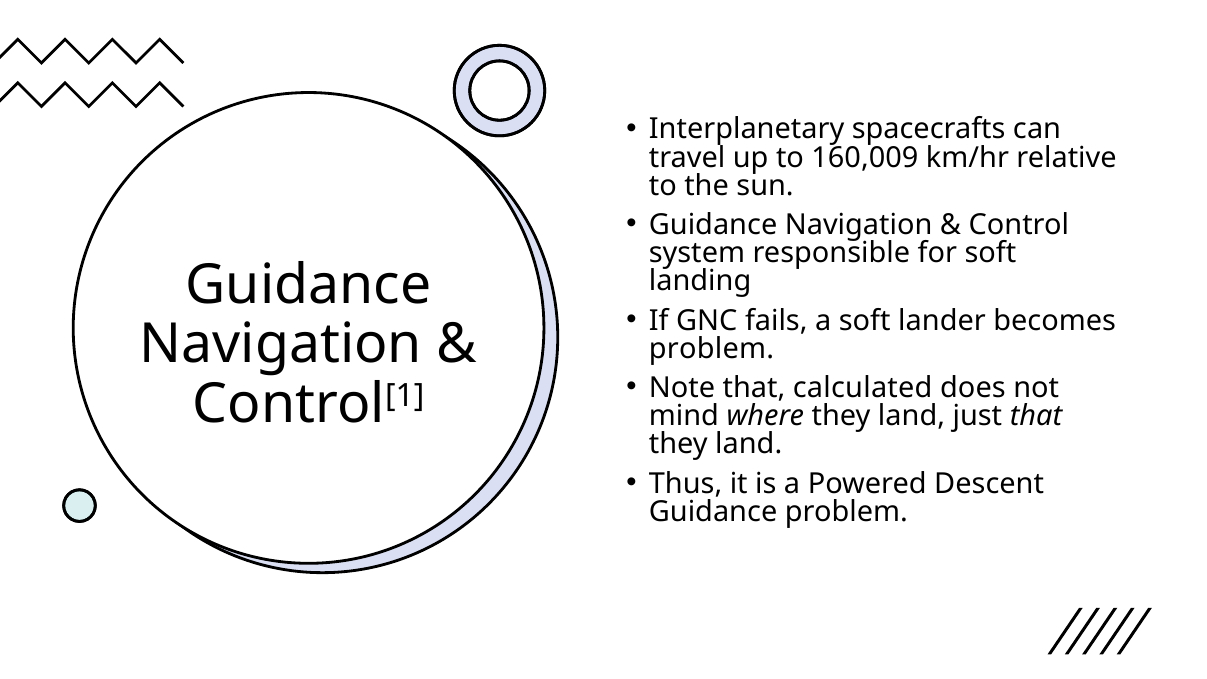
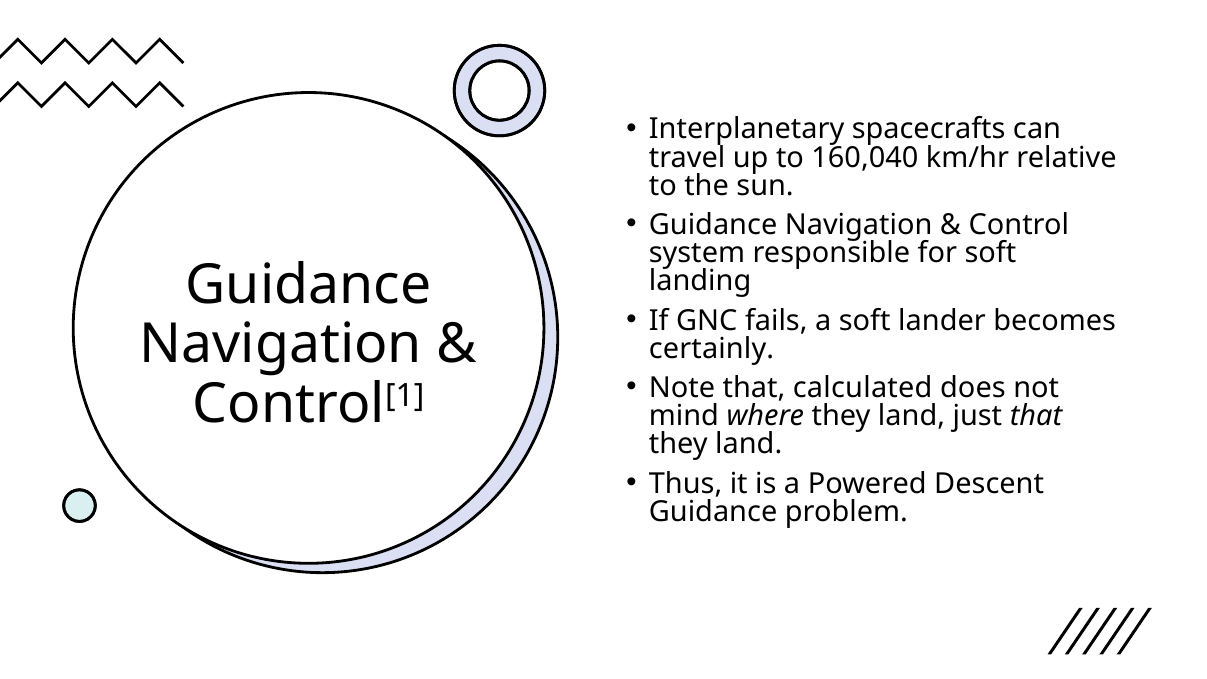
160,009: 160,009 -> 160,040 (865, 158)
problem: problem -> certainly (712, 349)
